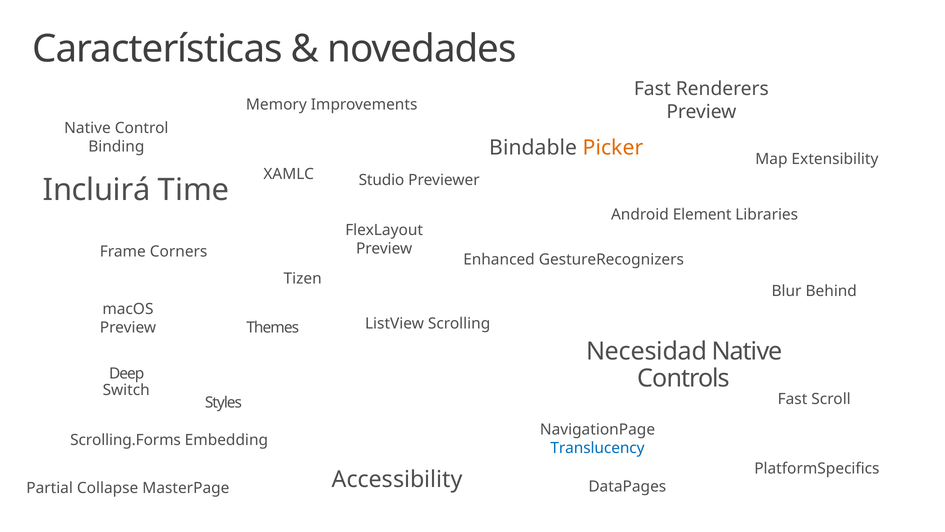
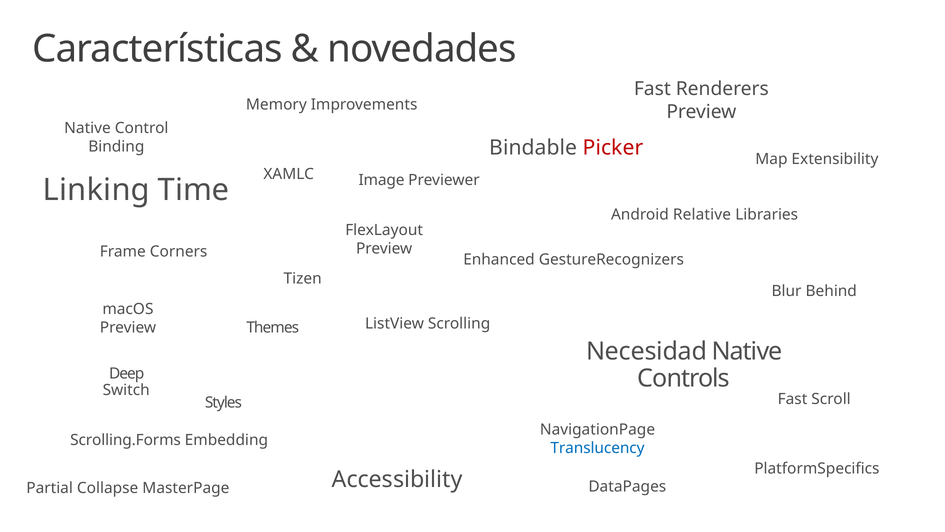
Picker colour: orange -> red (613, 148)
Studio: Studio -> Image (381, 180)
Incluirá: Incluirá -> Linking (96, 190)
Element: Element -> Relative (702, 215)
